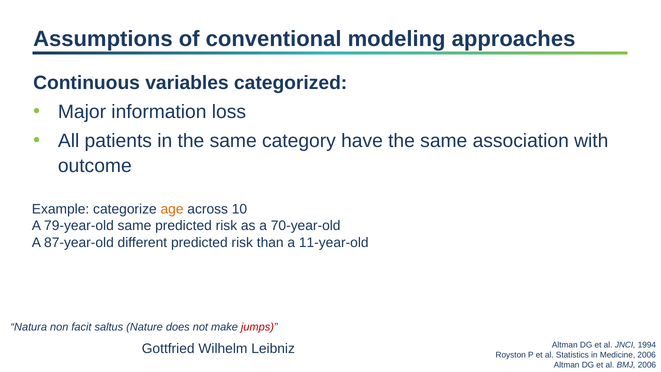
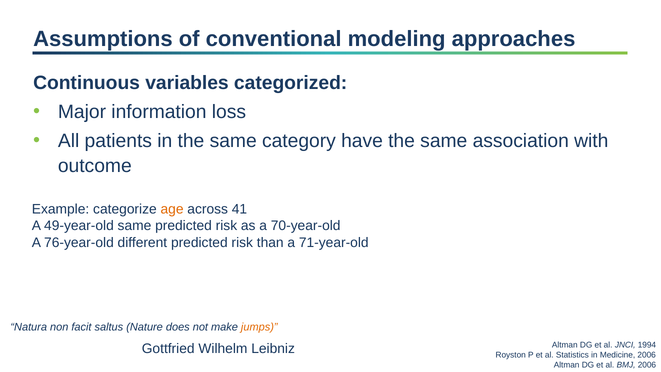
10: 10 -> 41 (239, 209)
79-year-old: 79-year-old -> 49-year-old (79, 226)
87-year-old: 87-year-old -> 76-year-old (79, 242)
11-year-old: 11-year-old -> 71-year-old (334, 242)
jumps colour: red -> orange (259, 327)
